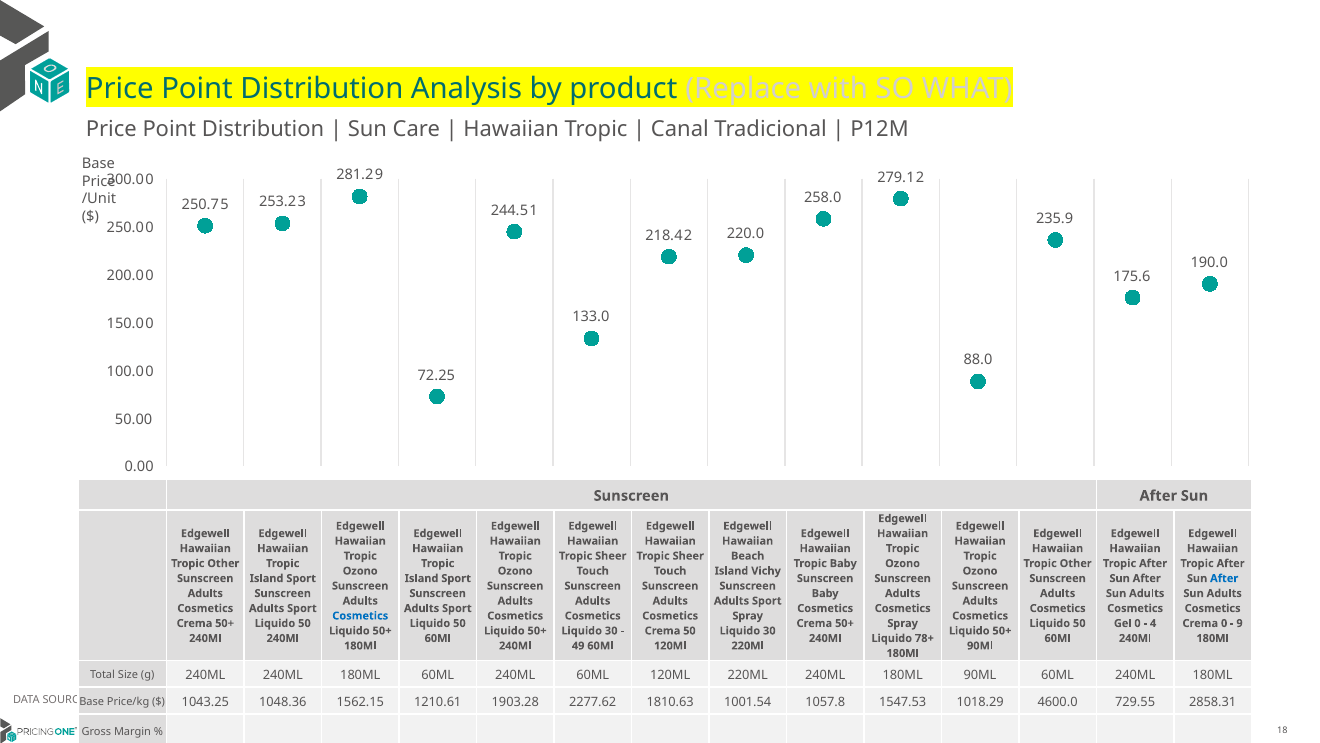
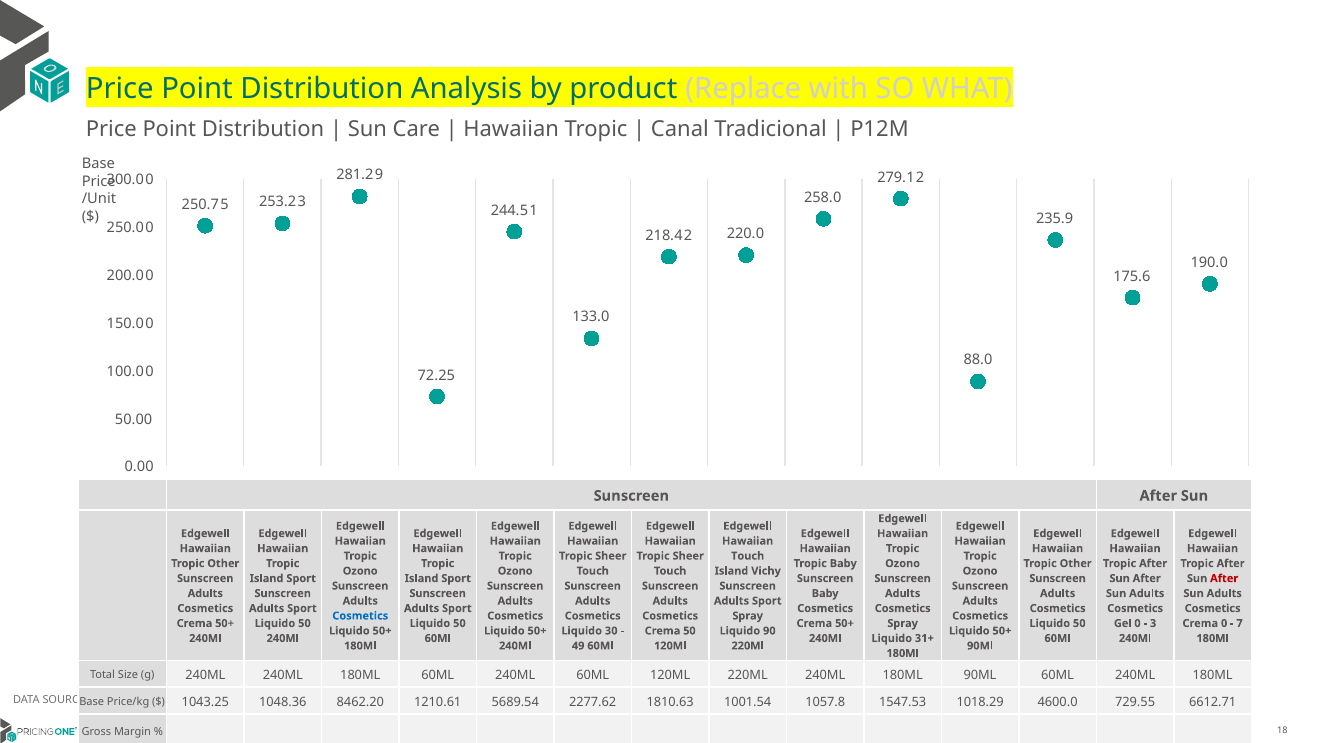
Beach: Beach -> Touch (748, 556)
After colour: blue -> red (1224, 578)
4: 4 -> 3 (1153, 623)
9: 9 -> 7 (1240, 623)
30: 30 -> 90 (769, 630)
78+: 78+ -> 31+ (924, 638)
1562.15: 1562.15 -> 8462.20 (360, 701)
1903.28: 1903.28 -> 5689.54 (515, 701)
2858.31: 2858.31 -> 6612.71 (1213, 701)
